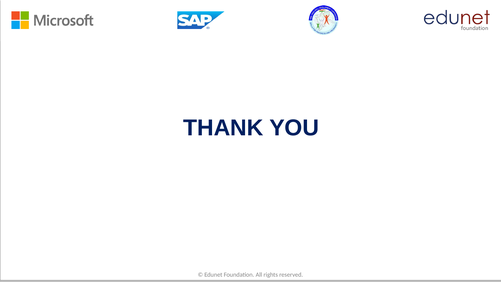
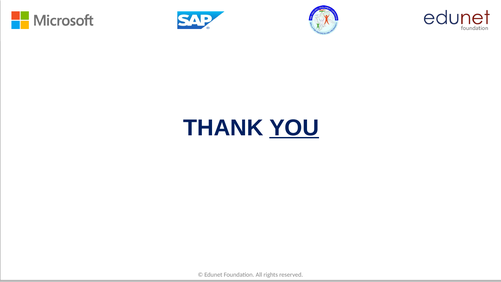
YOU underline: none -> present (294, 128)
